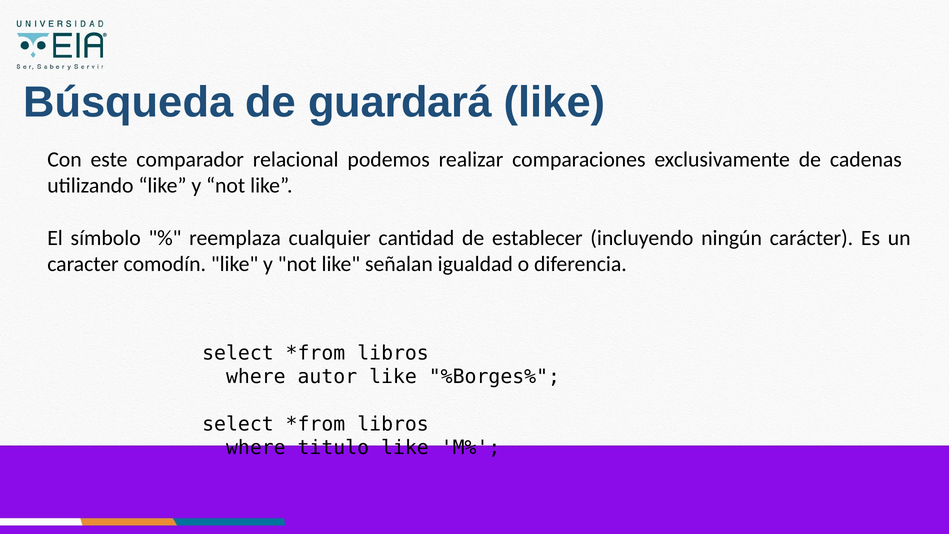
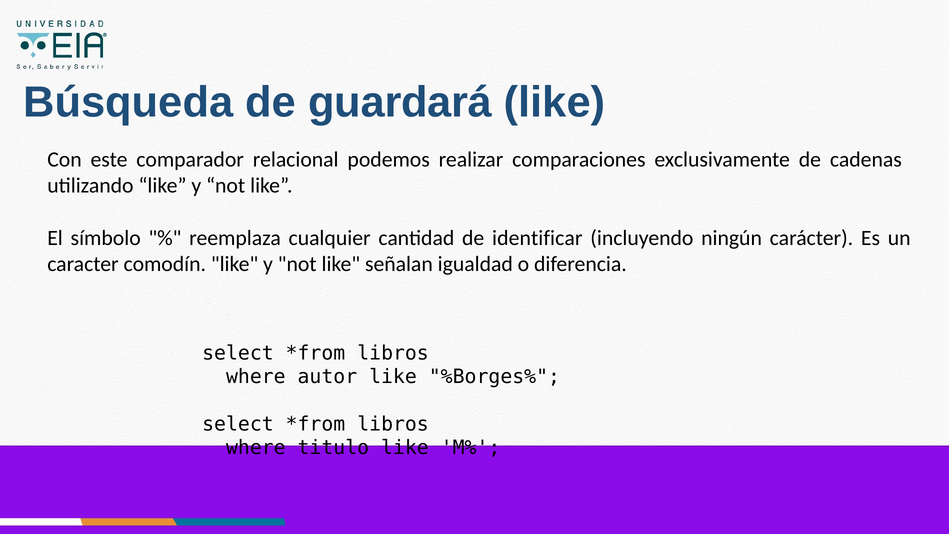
establecer: establecer -> identificar (537, 238)
